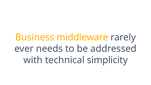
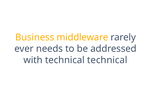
technical simplicity: simplicity -> technical (107, 60)
